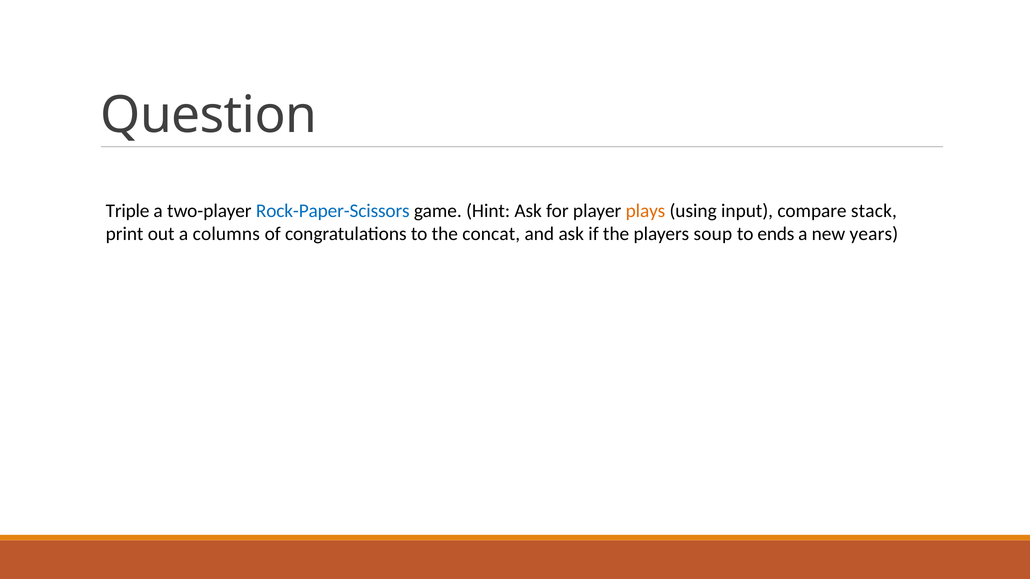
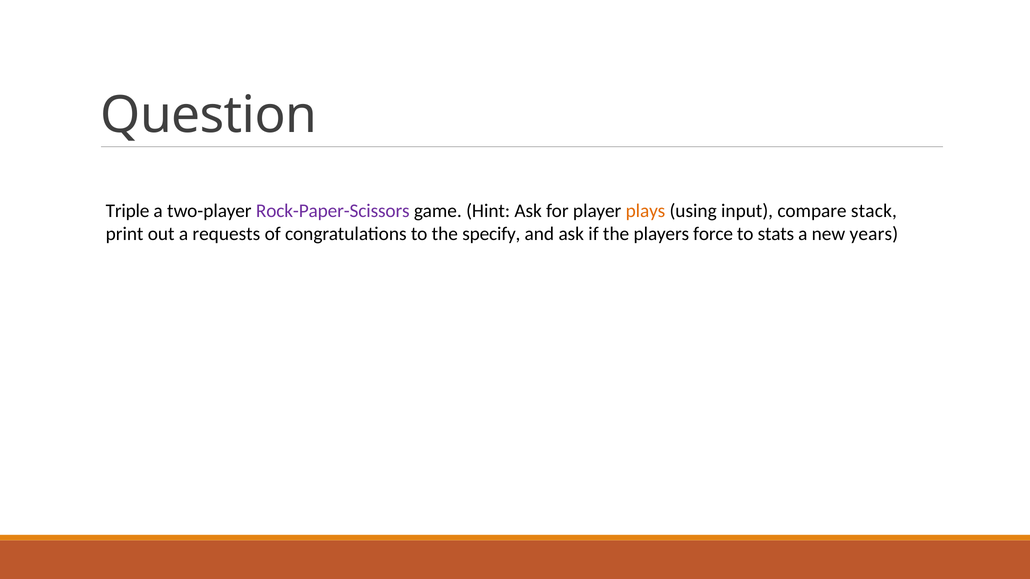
Rock-Paper-Scissors colour: blue -> purple (333, 211)
columns: columns -> requests (226, 234)
concat: concat -> specify (491, 234)
soup: soup -> force (713, 234)
ends: ends -> stats (776, 234)
